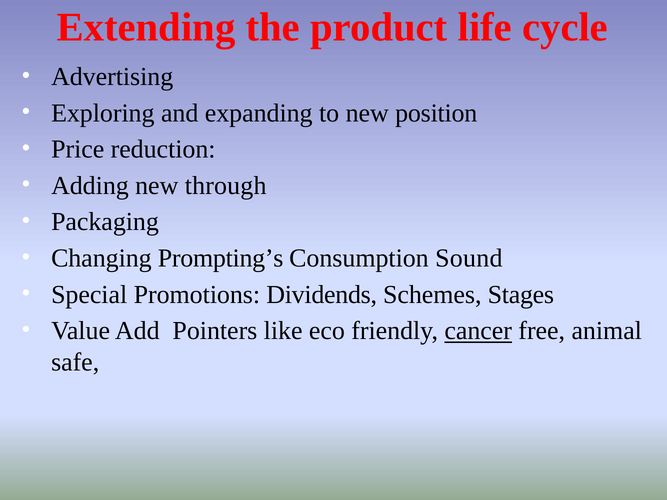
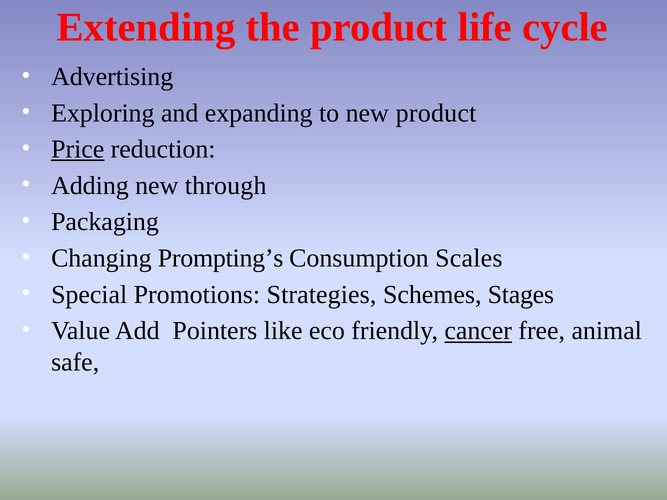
new position: position -> product (436, 113)
Price underline: none -> present (78, 149)
Sound: Sound -> Scales (469, 258)
Dividends: Dividends -> Strategies (322, 295)
